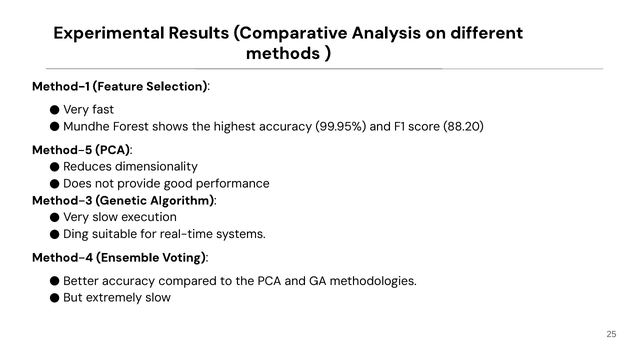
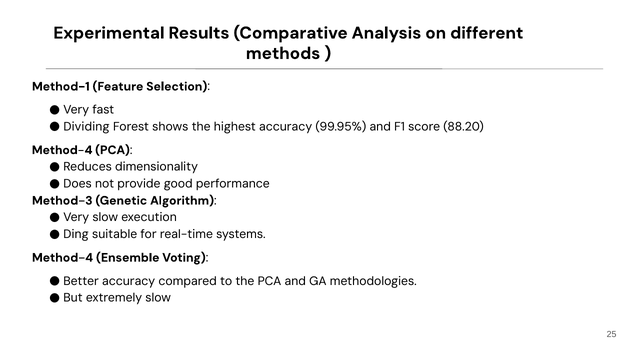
Mundhe: Mundhe -> Dividing (86, 127)
Method-5: Method-5 -> Method-4 (62, 150)
